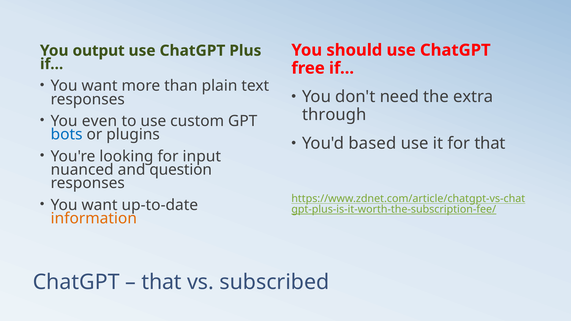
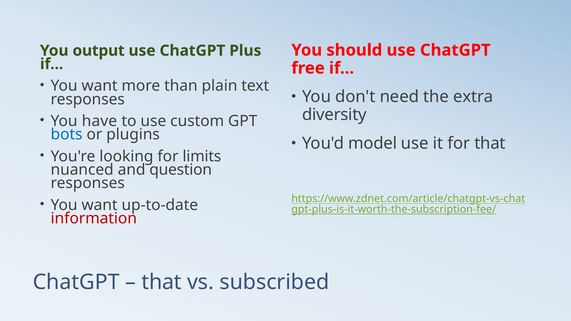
through: through -> diversity (334, 115)
even: even -> have (99, 121)
based: based -> model (373, 143)
input: input -> limits (202, 157)
information colour: orange -> red (94, 219)
